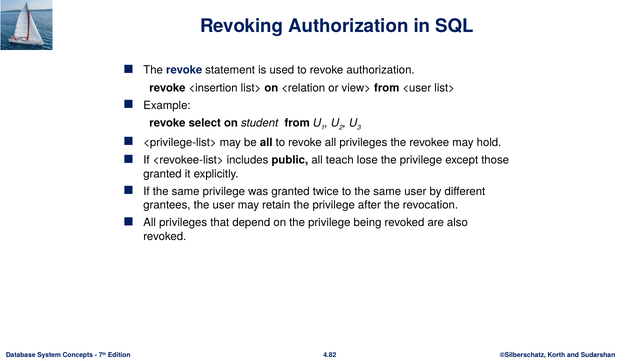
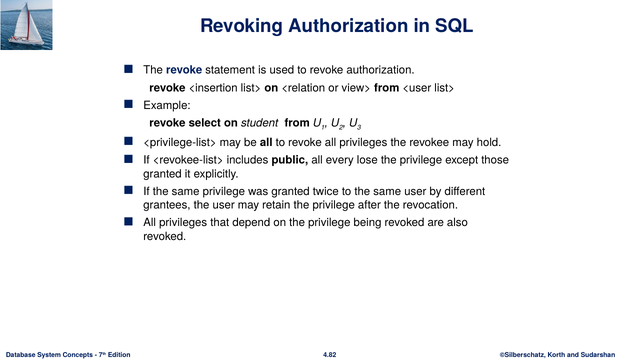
teach: teach -> every (340, 160)
